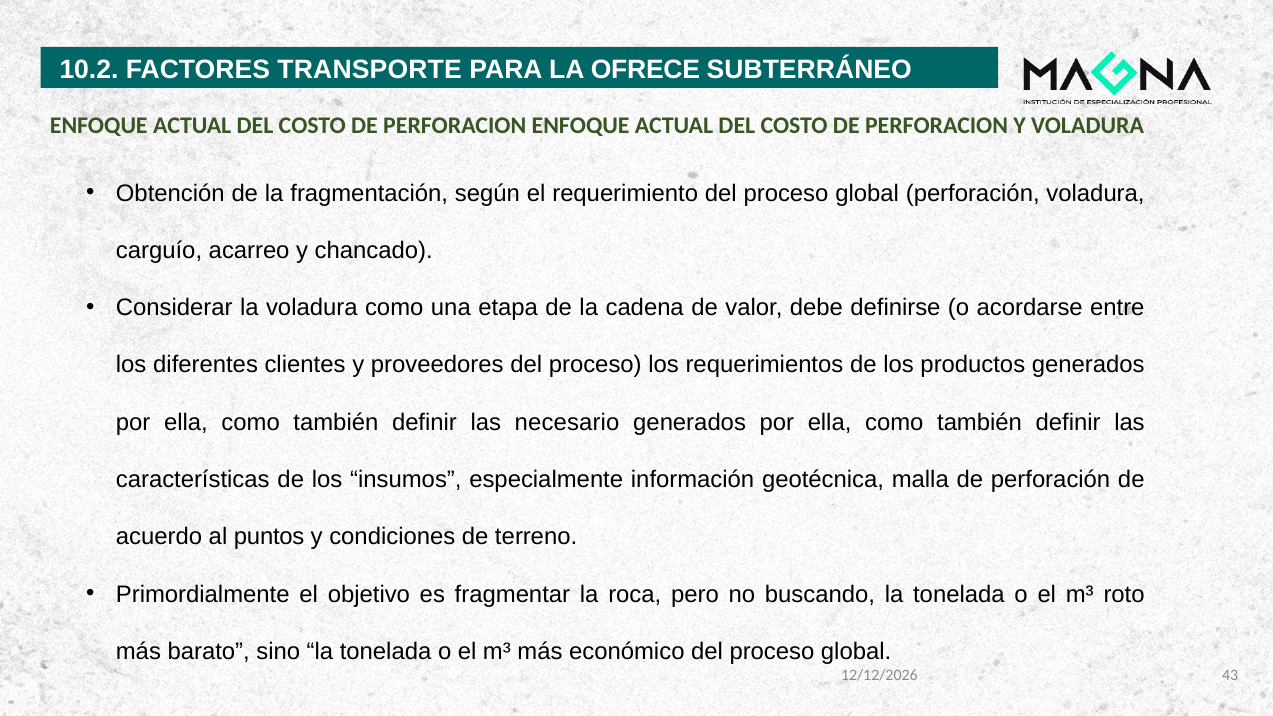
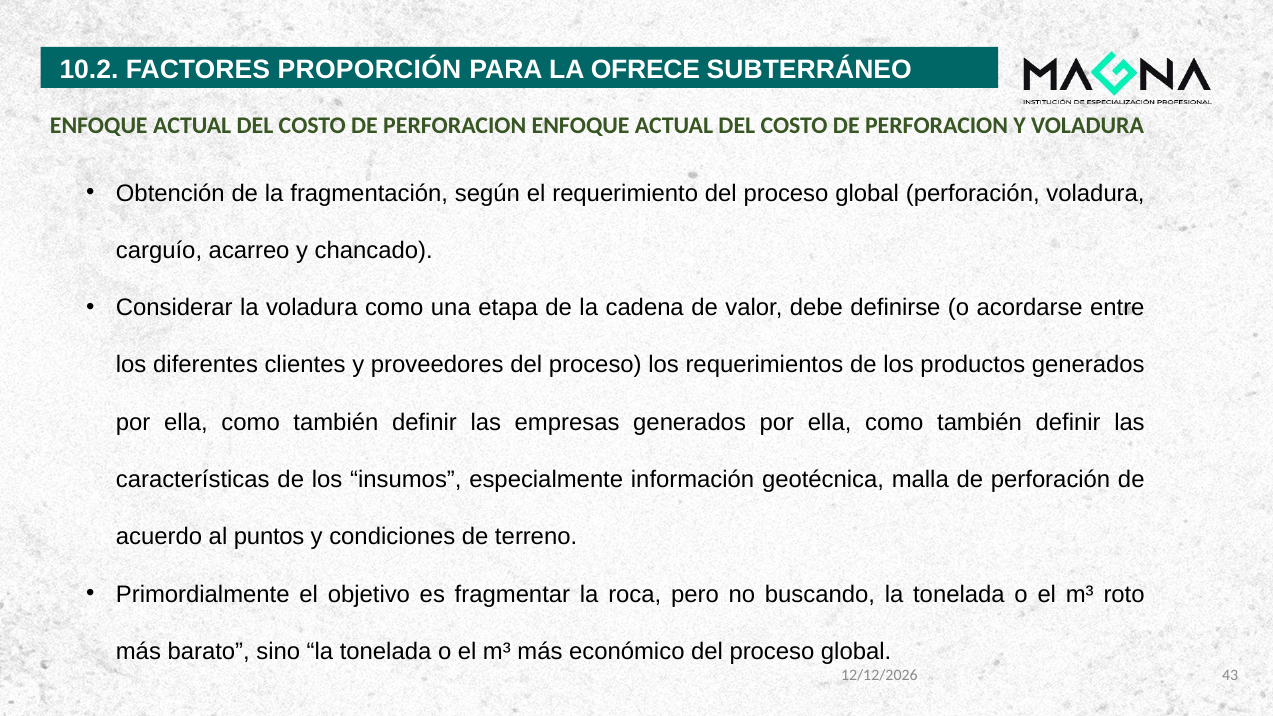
TRANSPORTE: TRANSPORTE -> PROPORCIÓN (370, 69)
necesario: necesario -> empresas (567, 422)
